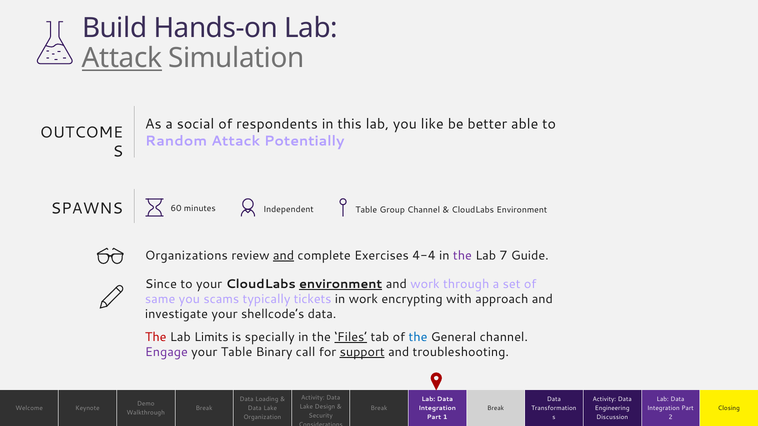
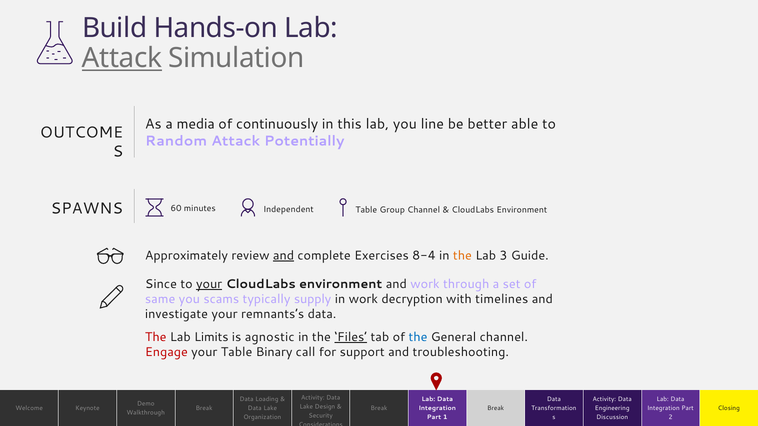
social: social -> media (196, 124)
respondents: respondents -> continuously (277, 124)
like: like -> line (432, 124)
Organizations: Organizations -> Approximately (186, 256)
4-4: 4-4 -> 8-4 (424, 256)
the colour: purple -> orange (462, 256)
7: 7 -> 3 (503, 256)
your underline: none -> present (209, 284)
environment underline: present -> none (341, 284)
tickets: tickets -> supply (313, 299)
encrypting: encrypting -> decryption (412, 299)
approach: approach -> timelines (502, 299)
shellcode’s: shellcode’s -> remnants’s (273, 315)
specially: specially -> agnostic (270, 337)
Engage colour: purple -> red (166, 352)
support underline: present -> none (362, 352)
